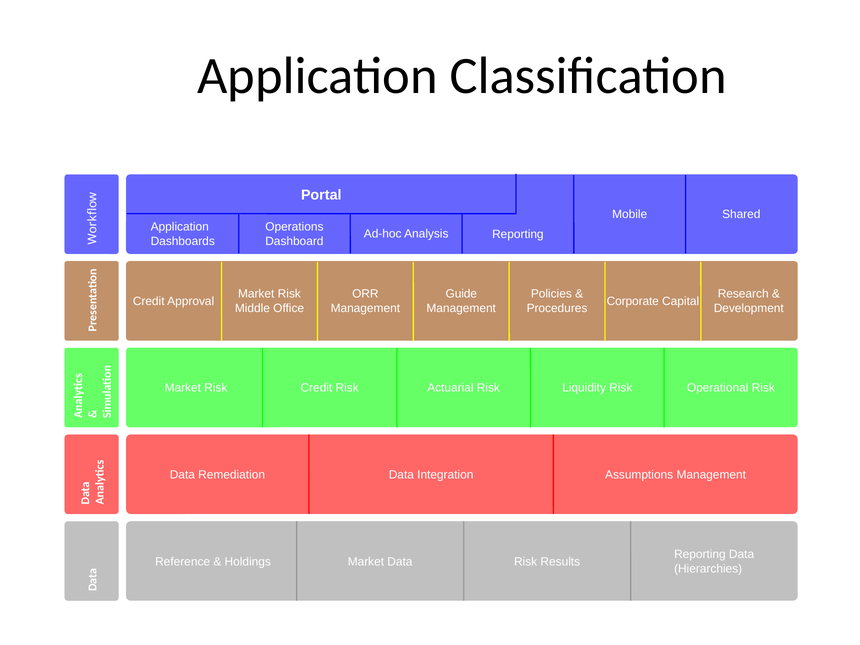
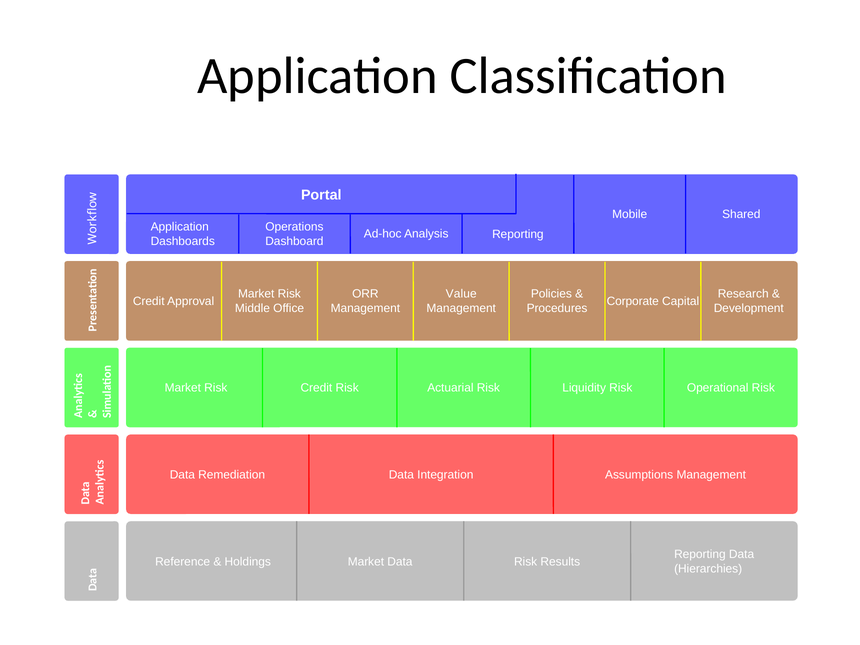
Guide: Guide -> Value (461, 294)
